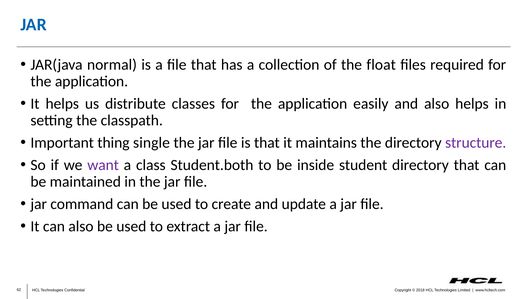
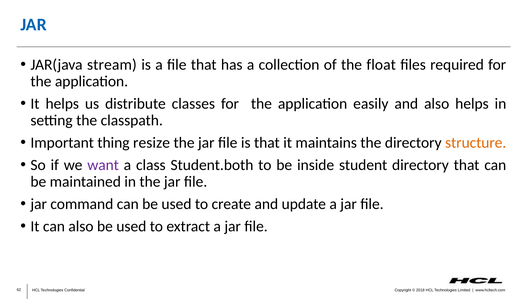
normal: normal -> stream (112, 65)
single: single -> resize (152, 143)
structure colour: purple -> orange (476, 143)
